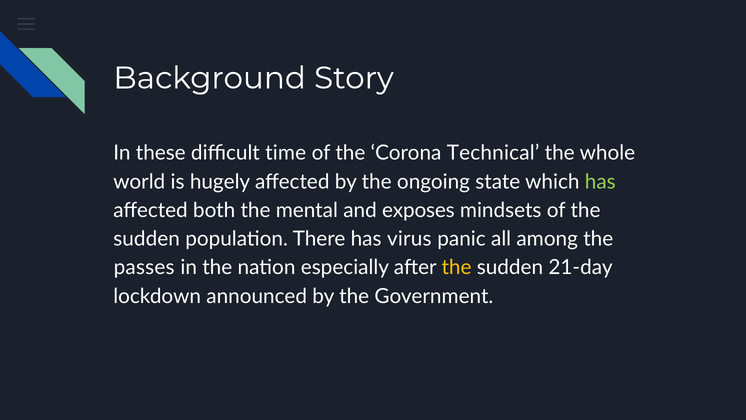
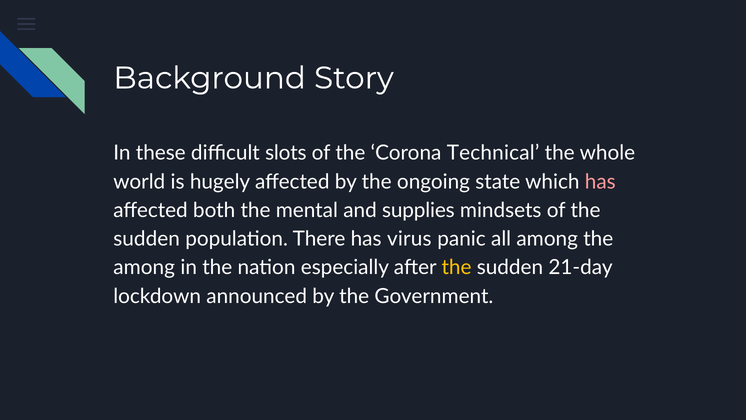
time: time -> slots (286, 153)
has colour: light green -> pink (600, 182)
exposes: exposes -> supplies (418, 210)
passes: passes -> among (144, 267)
